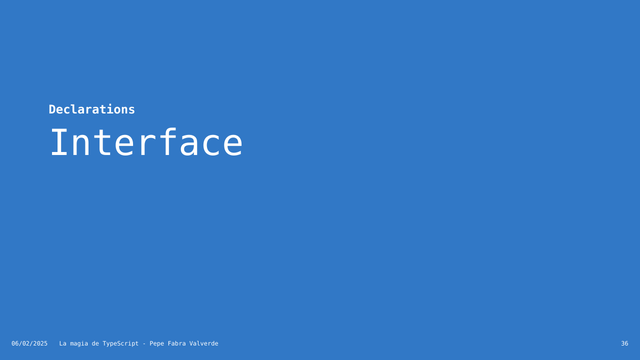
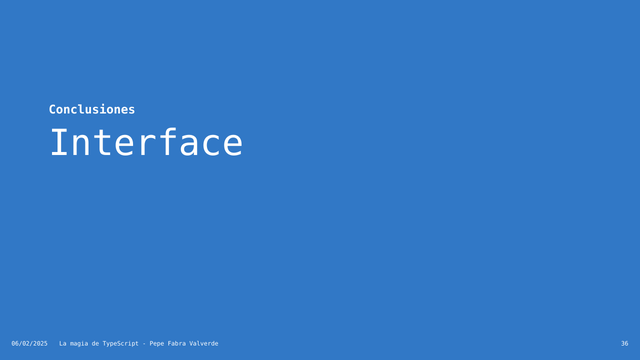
Declarations: Declarations -> Conclusiones (92, 110)
